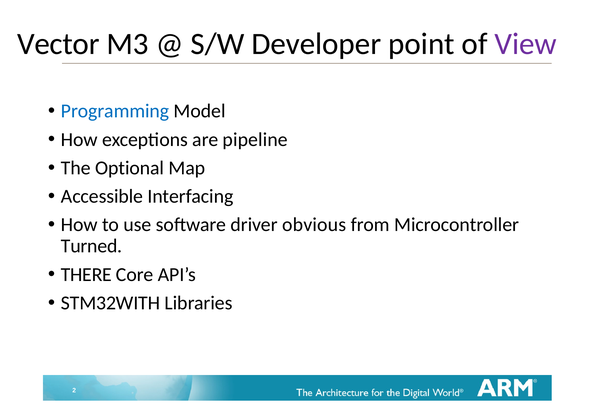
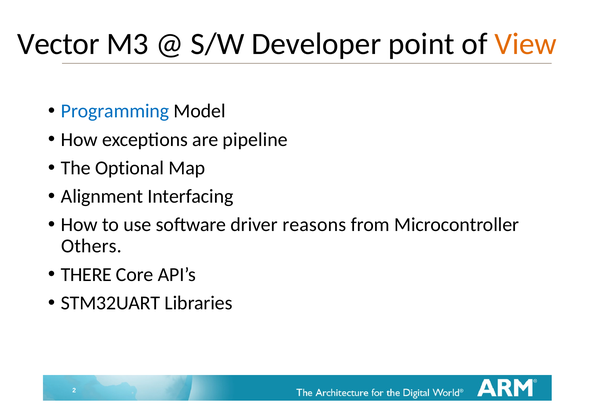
View colour: purple -> orange (526, 44)
Accessible: Accessible -> Alignment (102, 197)
obvious: obvious -> reasons (314, 225)
Turned: Turned -> Others (91, 246)
STM32WITH: STM32WITH -> STM32UART (111, 303)
